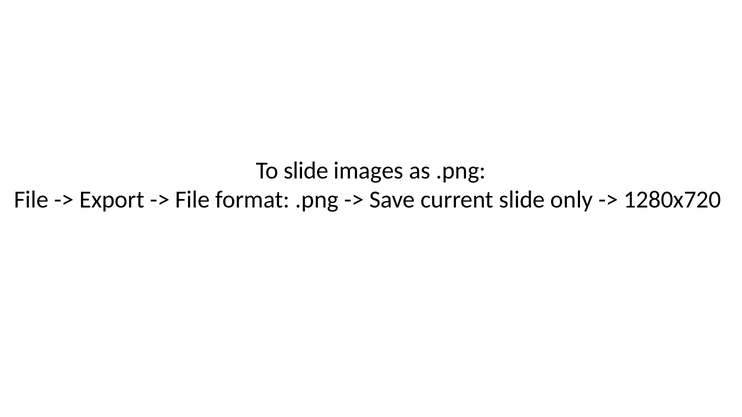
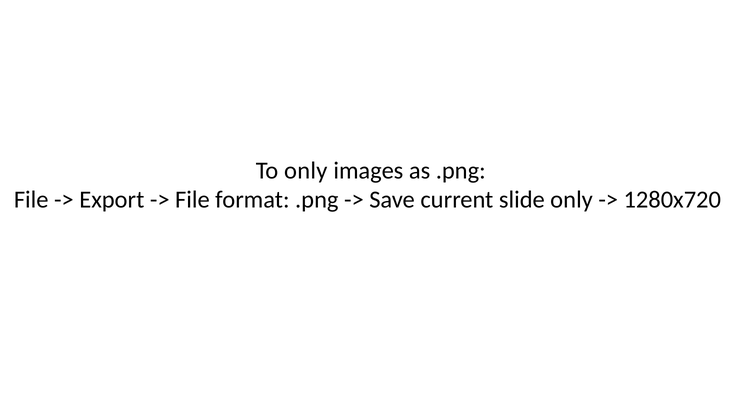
To slide: slide -> only (306, 171)
